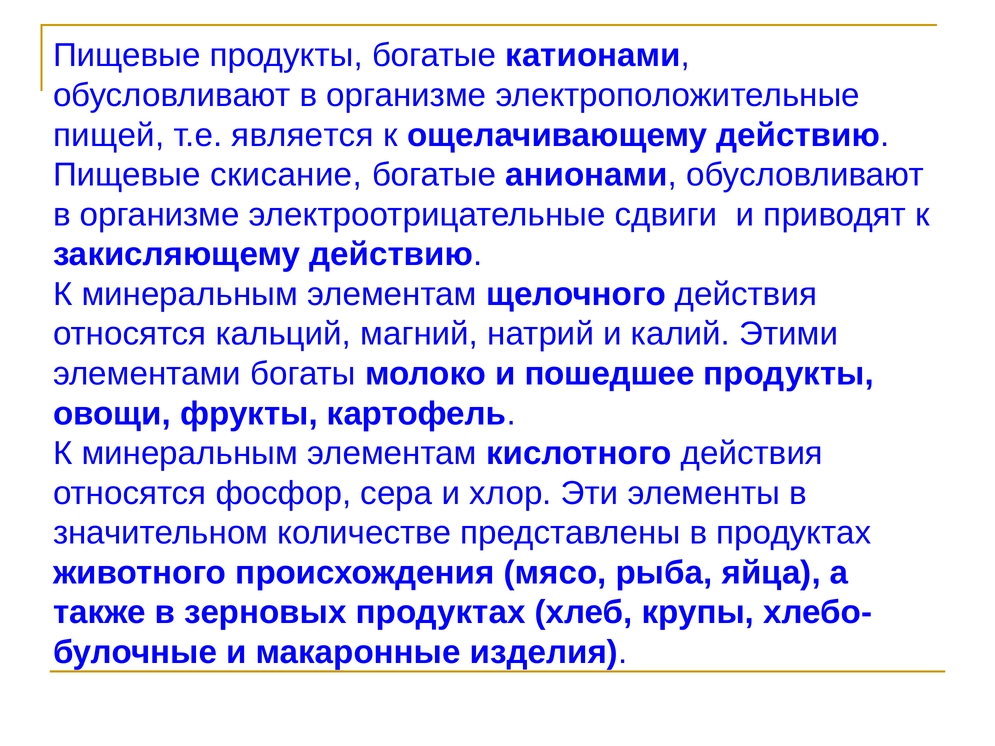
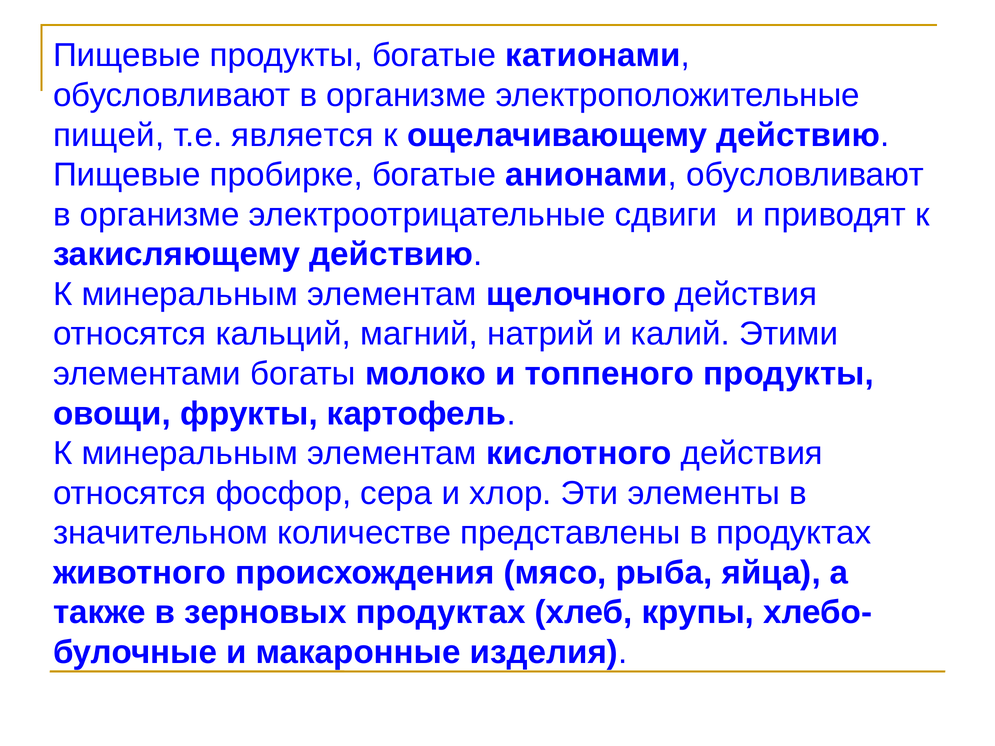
скисание: скисание -> пробирке (286, 175)
пошедшее: пошедшее -> топпеного (609, 374)
